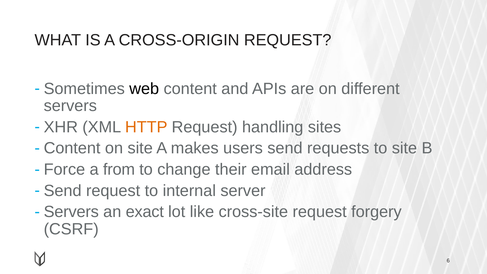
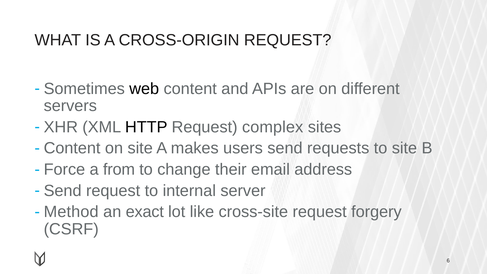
HTTP colour: orange -> black (146, 127)
handling: handling -> complex (273, 127)
Servers: Servers -> Method (71, 212)
